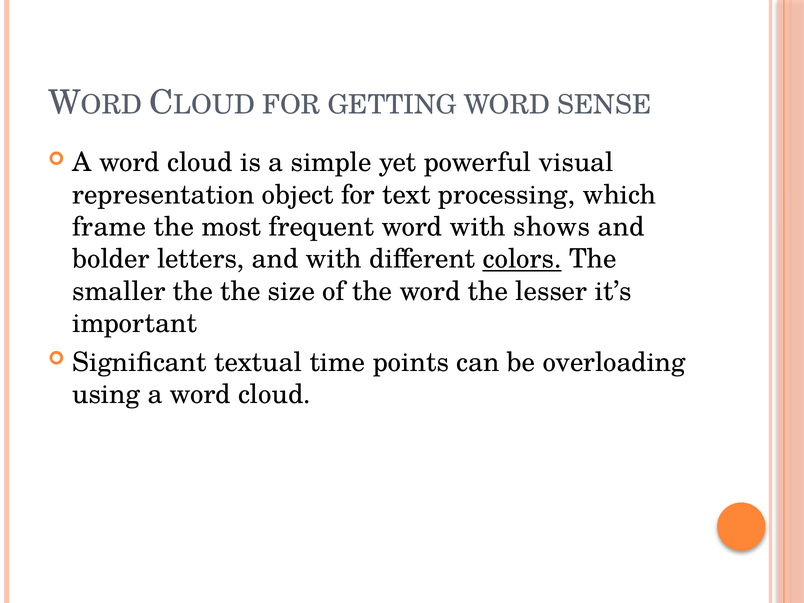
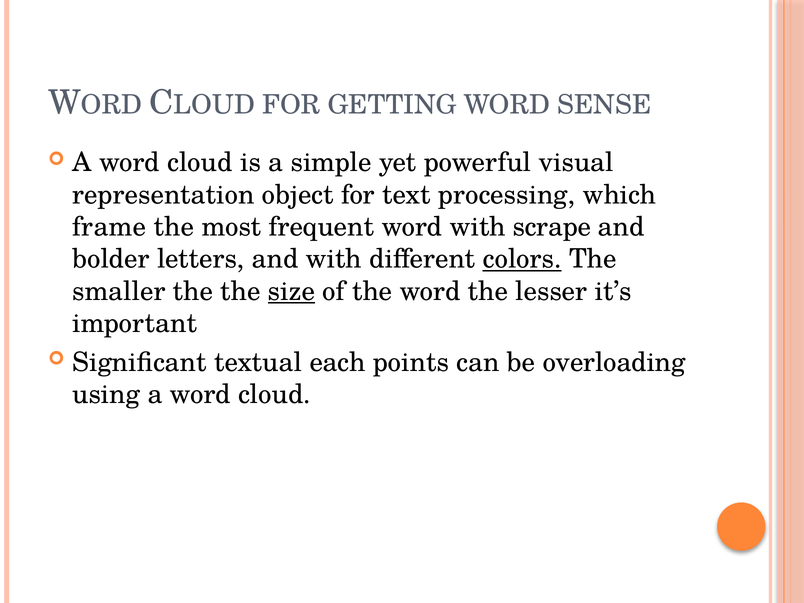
shows: shows -> scrape (552, 227)
size underline: none -> present (292, 291)
time: time -> each (337, 362)
